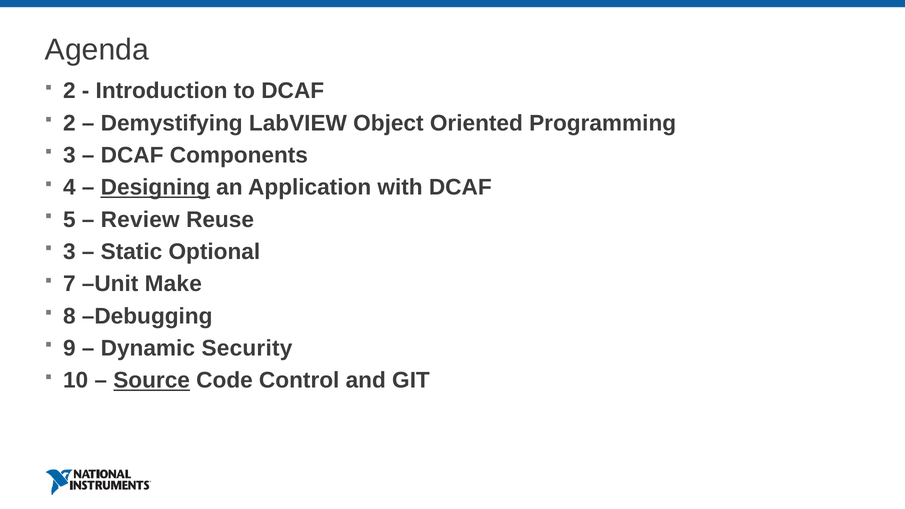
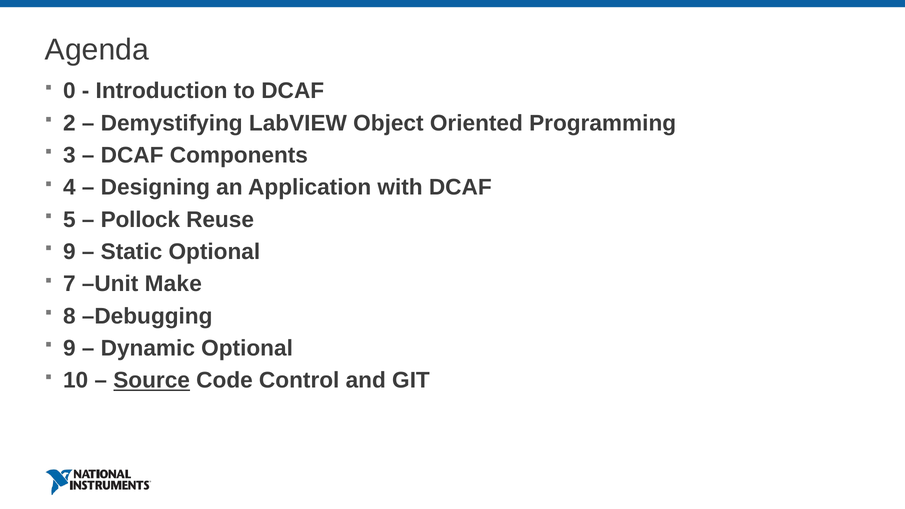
2: 2 -> 0 (69, 91)
Designing underline: present -> none (155, 187)
Review: Review -> Pollock (140, 220)
3: 3 -> 9 (69, 252)
Dynamic Security: Security -> Optional (247, 348)
